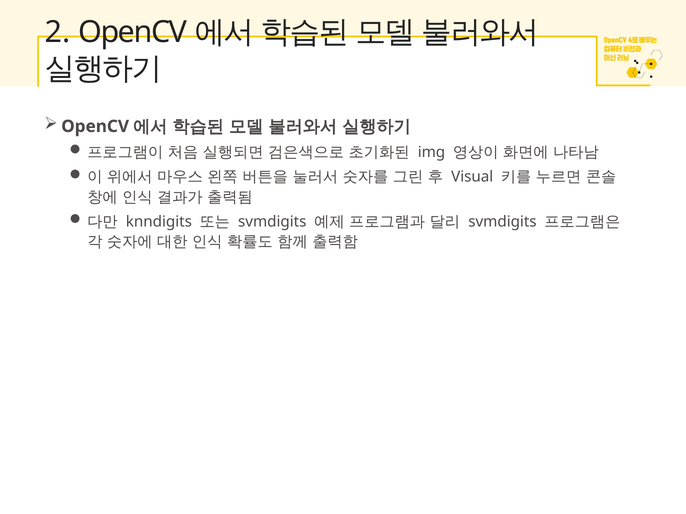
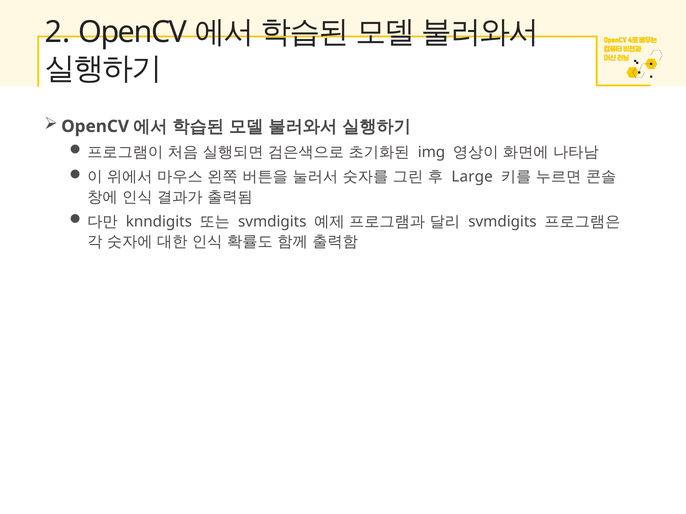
Visual: Visual -> Large (472, 177)
